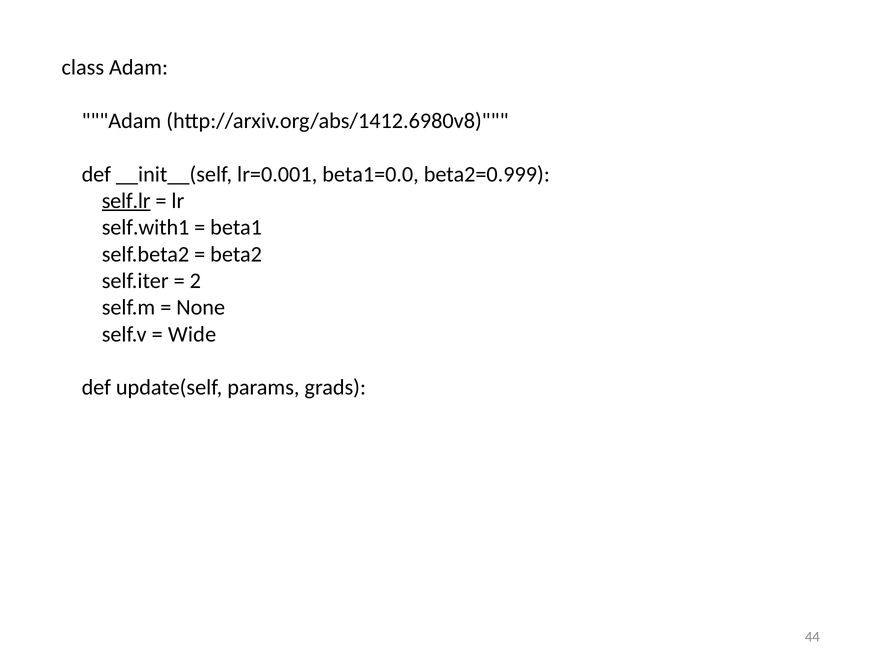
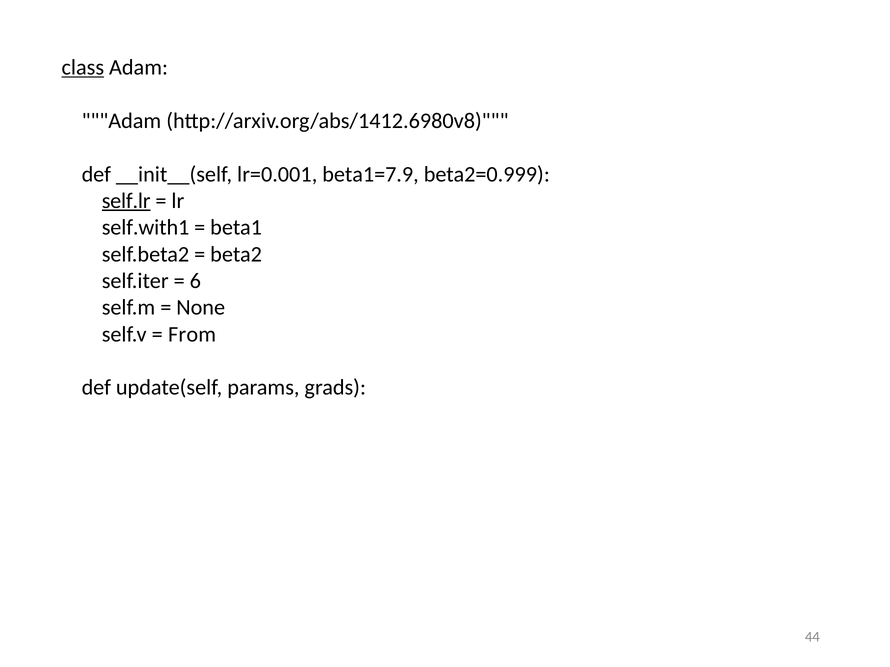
class underline: none -> present (83, 68)
beta1=0.0: beta1=0.0 -> beta1=7.9 (370, 174)
2: 2 -> 6 (195, 281)
Wide: Wide -> From (192, 335)
